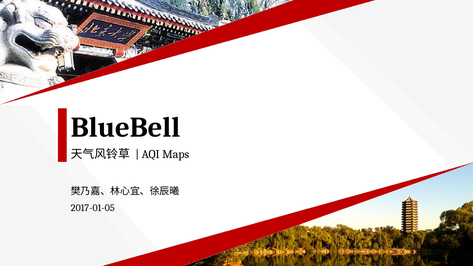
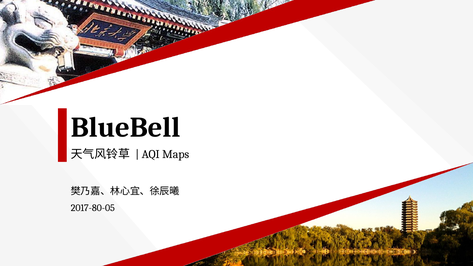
2017-01-05: 2017-01-05 -> 2017-80-05 (93, 208)
